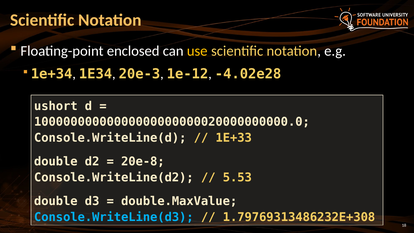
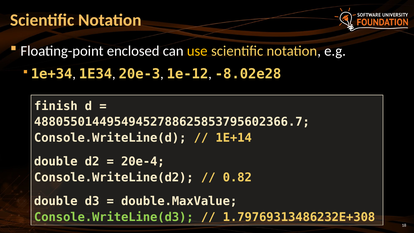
-4.02e28: -4.02e28 -> -8.02e28 (248, 74)
ushort: ushort -> finish (56, 106)
10000000000000000000000020000000000.0: 10000000000000000000000020000000000.0 -> 48805501449549452788625853795602366.7 (172, 122)
1E+33: 1E+33 -> 1E+14 (234, 138)
20e-8: 20e-8 -> 20e-4 (143, 162)
5.53: 5.53 -> 0.82 (237, 178)
Console.WriteLine(d3 colour: light blue -> light green (114, 217)
